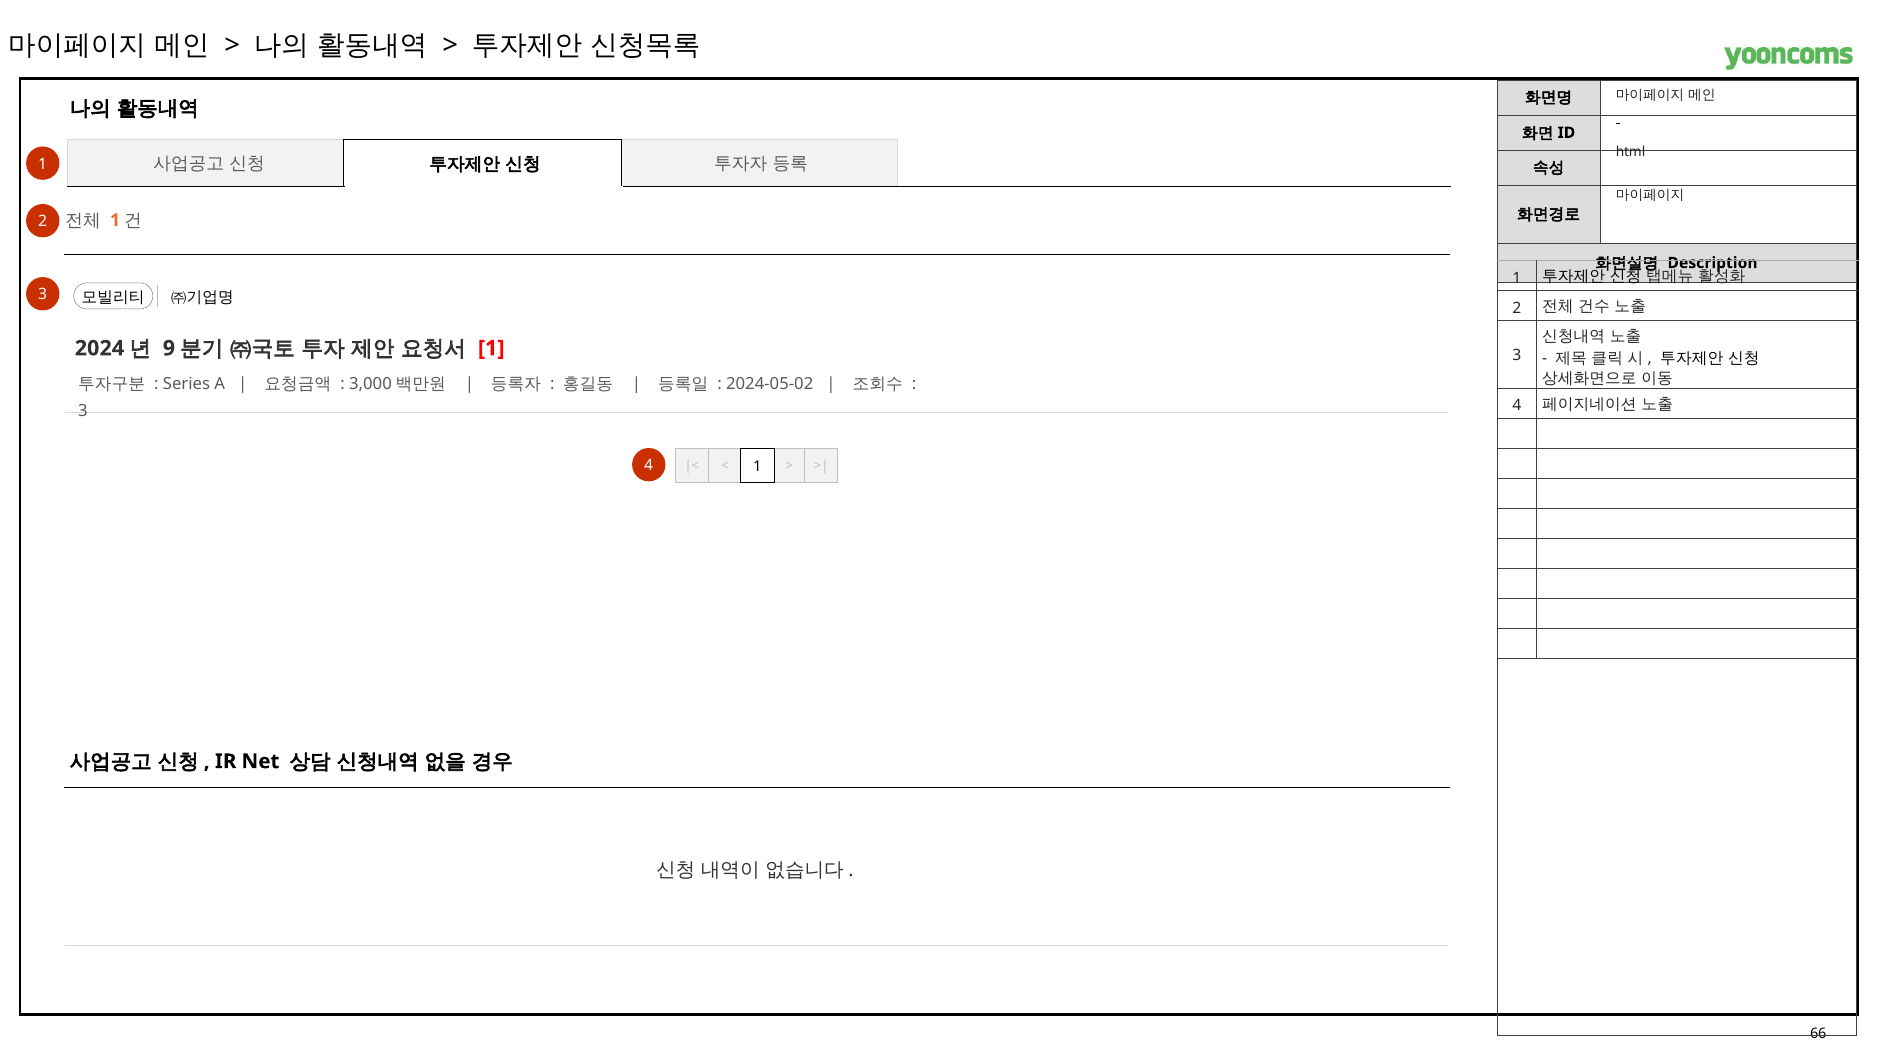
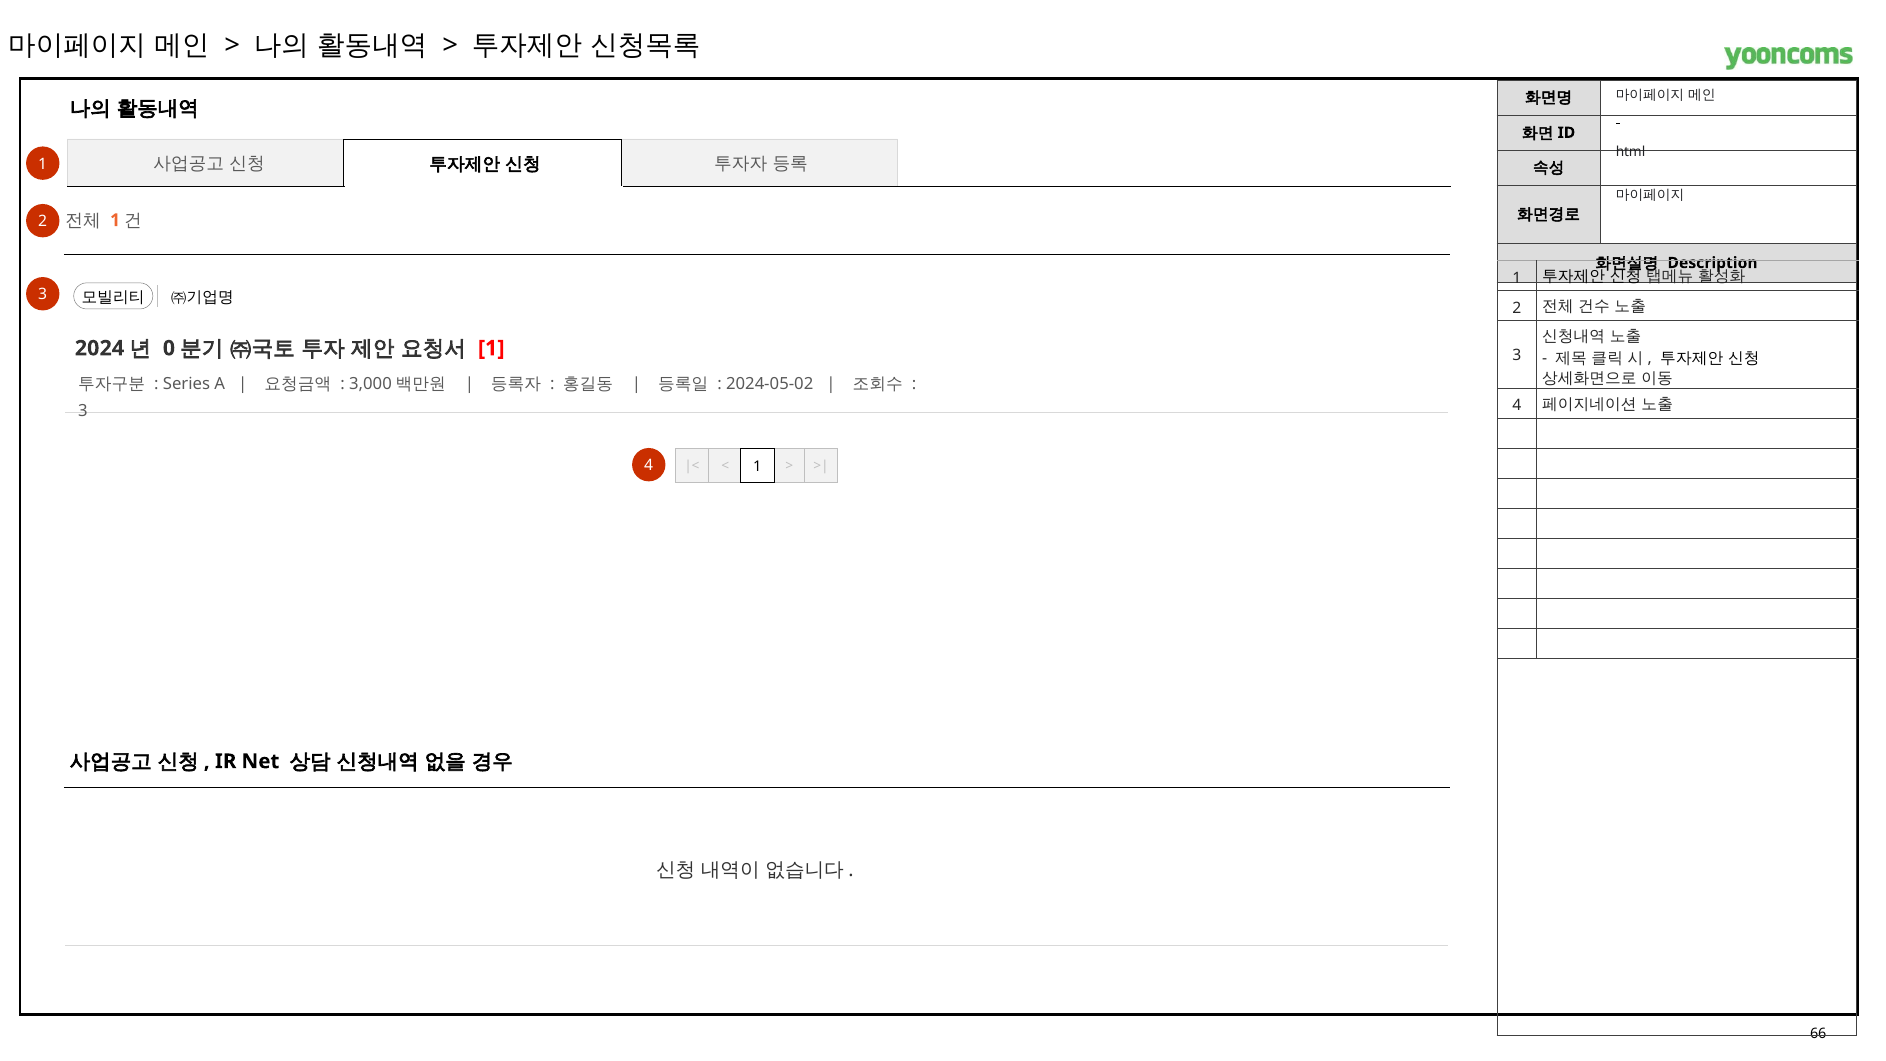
9: 9 -> 0 (169, 348)
